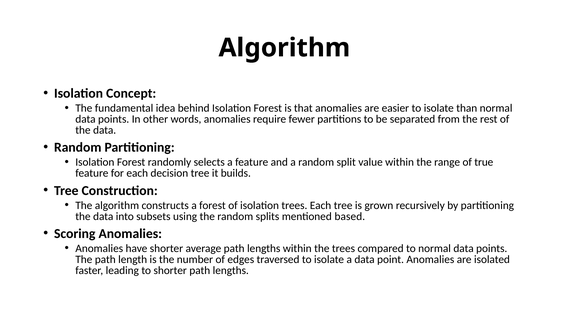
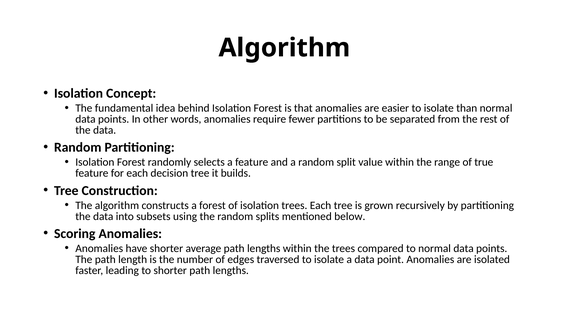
based: based -> below (350, 216)
